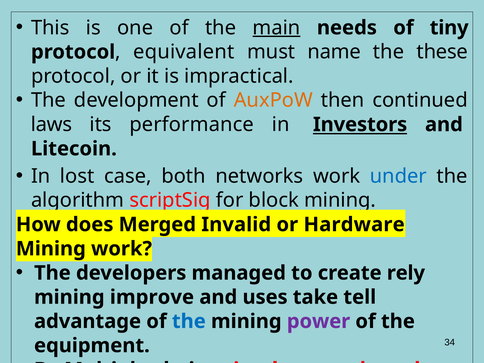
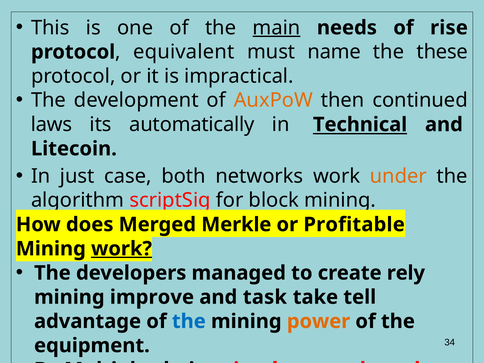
tiny: tiny -> rise (449, 28)
performance: performance -> automatically (192, 125)
Investors: Investors -> Technical (360, 125)
lost: lost -> just (77, 176)
under colour: blue -> orange (398, 176)
Invalid: Invalid -> Merkle (236, 225)
Hardware: Hardware -> Profitable (354, 225)
work underline: none -> present (122, 249)
uses: uses -> task (265, 297)
power colour: purple -> orange (319, 321)
